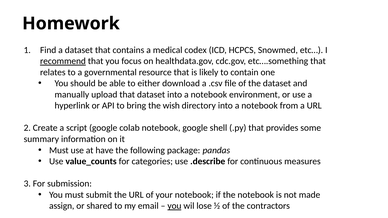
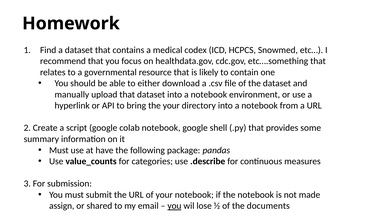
recommend underline: present -> none (63, 61)
the wish: wish -> your (171, 106)
contractors: contractors -> documents (268, 206)
